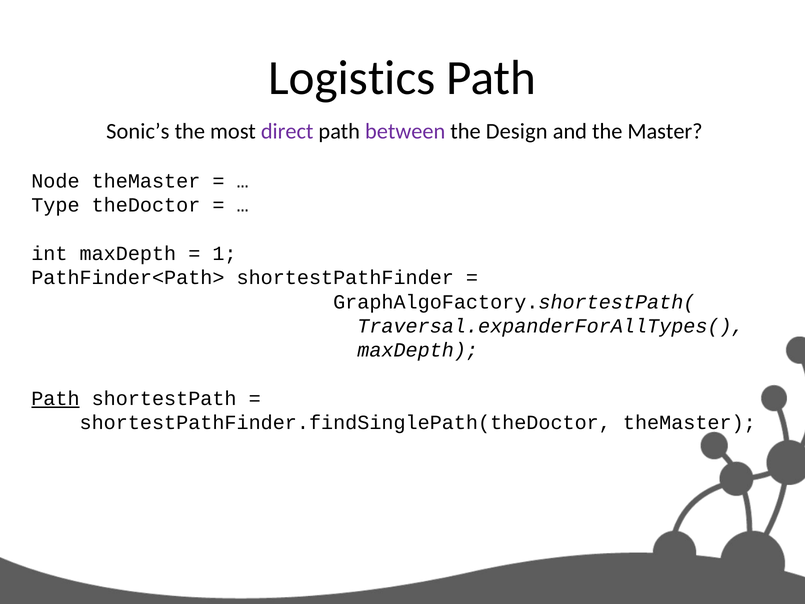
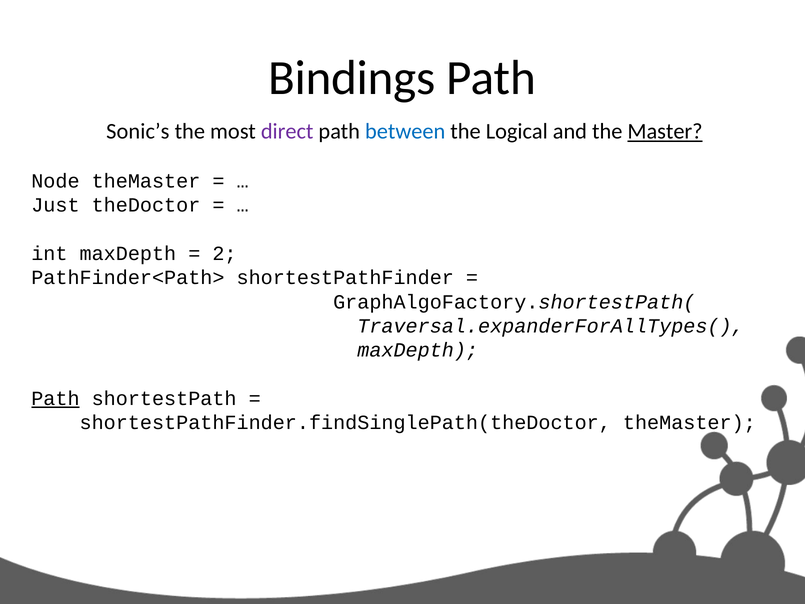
Logistics: Logistics -> Bindings (352, 78)
between colour: purple -> blue (405, 131)
Design: Design -> Logical (517, 131)
Master underline: none -> present (665, 131)
Type: Type -> Just (55, 205)
1: 1 -> 2 (224, 253)
